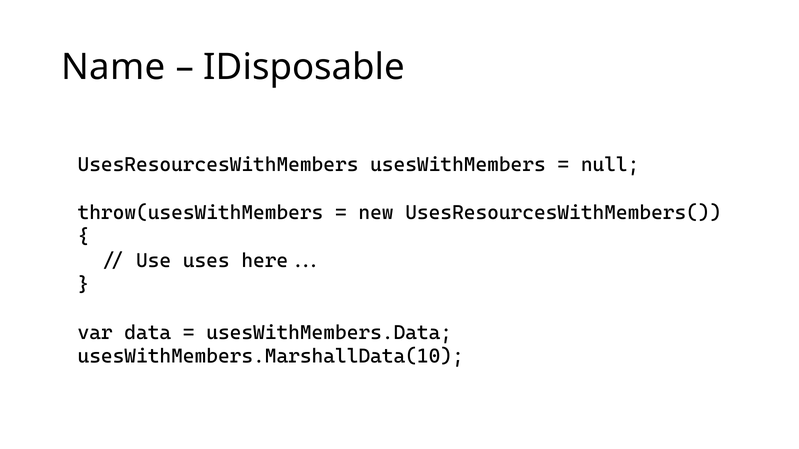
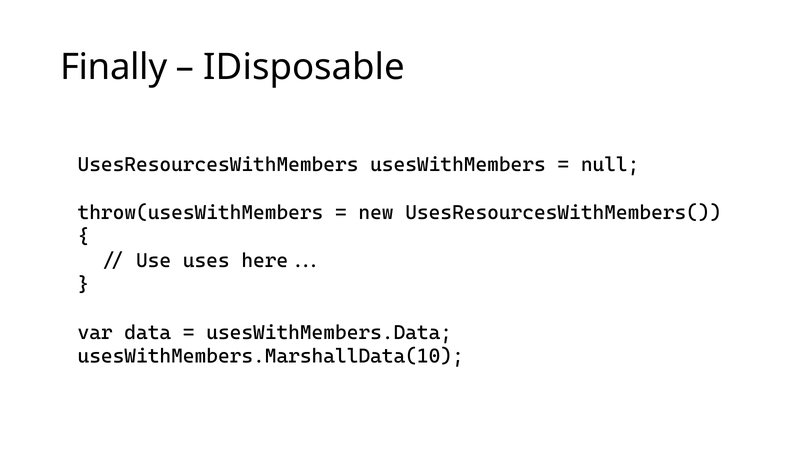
Name: Name -> Finally (114, 67)
